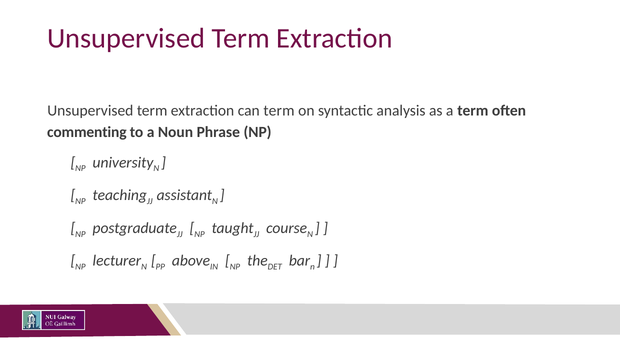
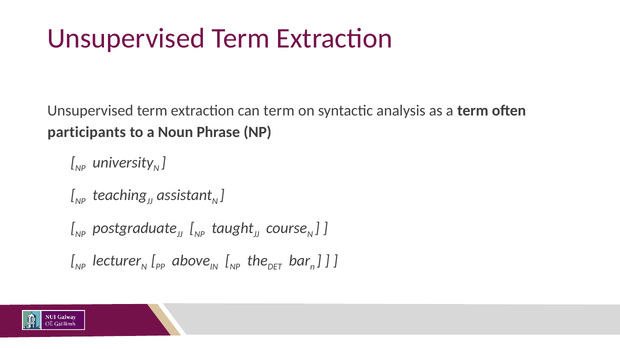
commenting: commenting -> participants (87, 132)
